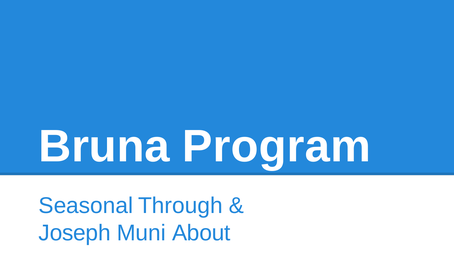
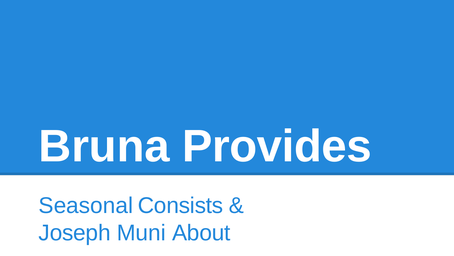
Program: Program -> Provides (277, 146)
Through: Through -> Consists (180, 205)
